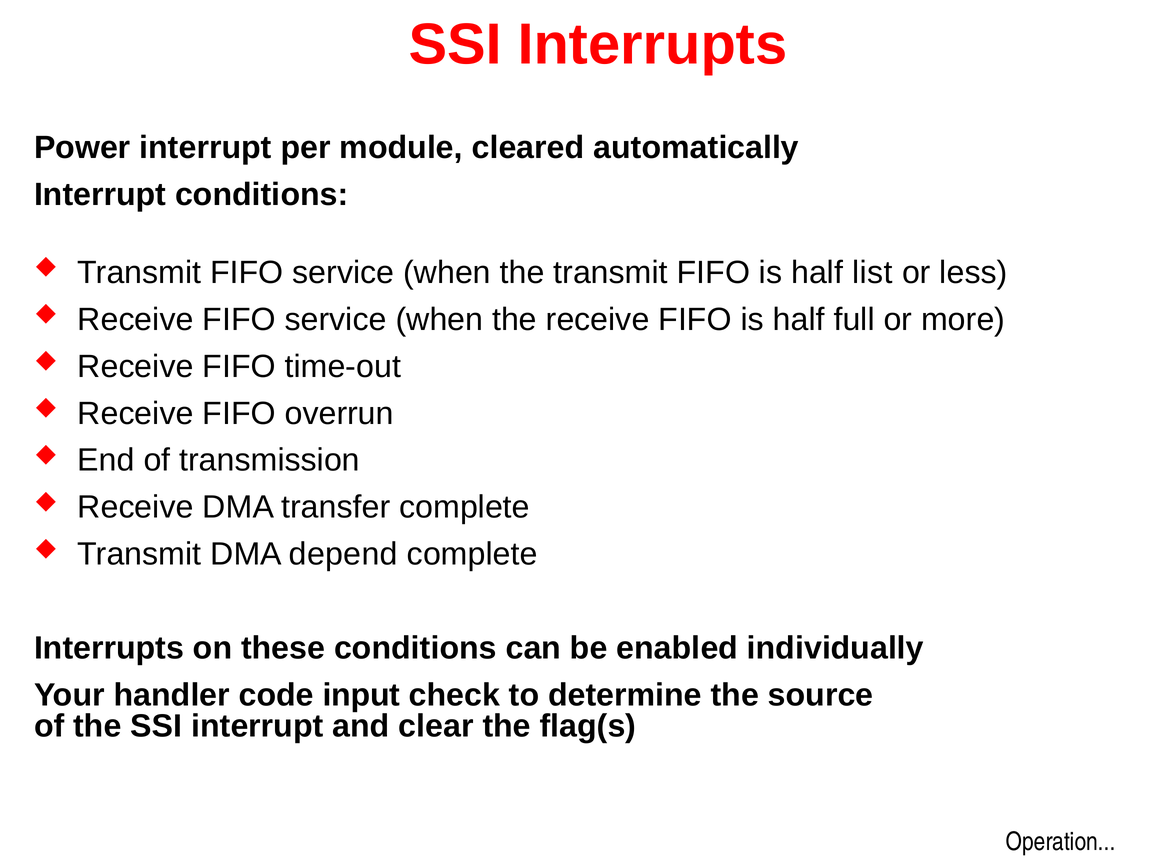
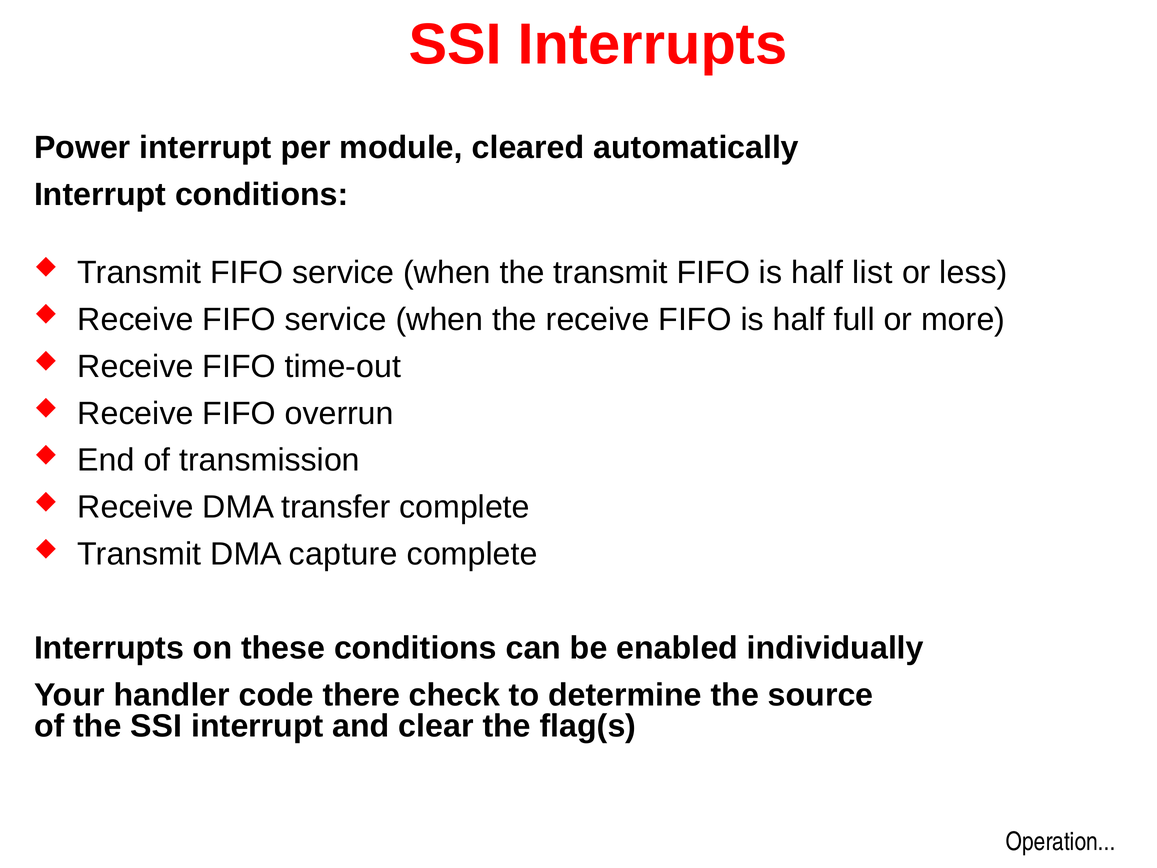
depend: depend -> capture (343, 554)
input: input -> there (361, 695)
